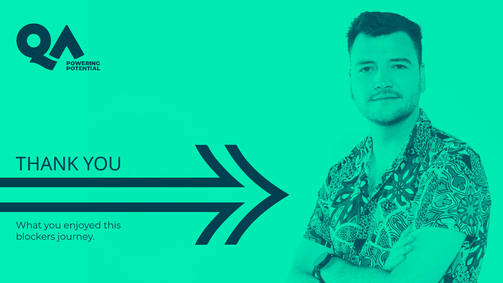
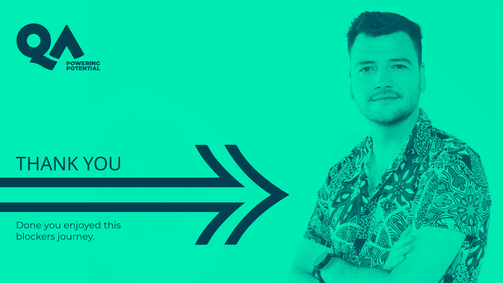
What: What -> Done (29, 225)
